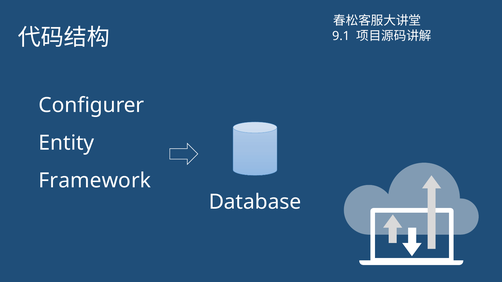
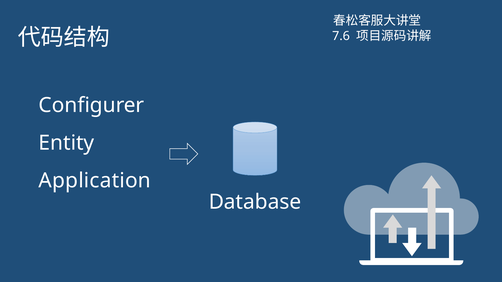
9.1: 9.1 -> 7.6 (341, 36)
Framework: Framework -> Application (95, 181)
